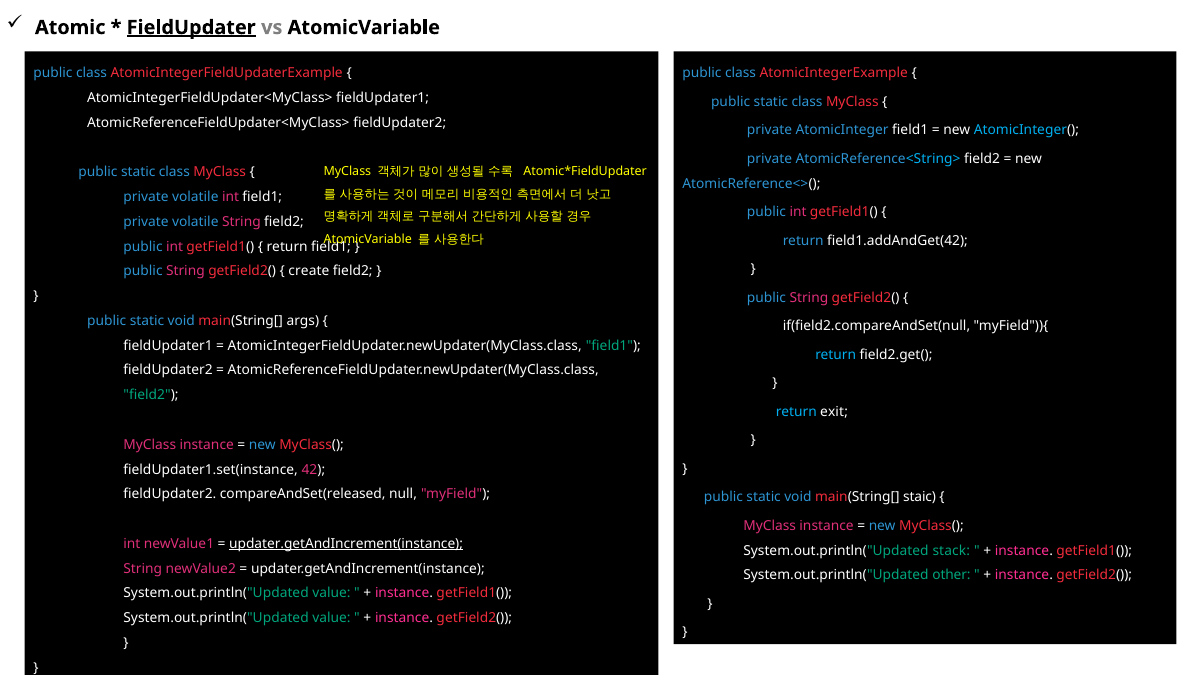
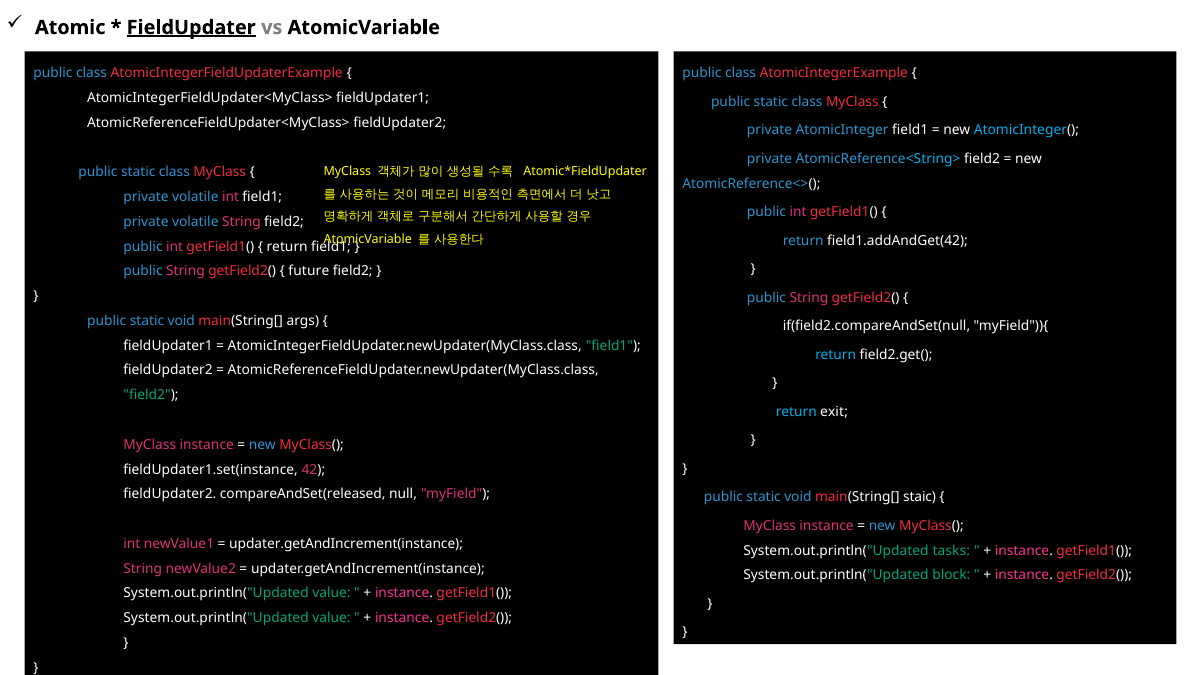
create: create -> future (309, 272)
updater.getAndIncrement(instance underline: present -> none (346, 544)
stack: stack -> tasks (951, 551)
other: other -> block (951, 576)
